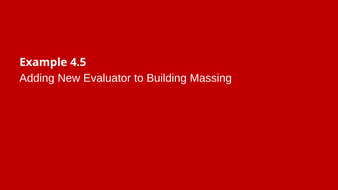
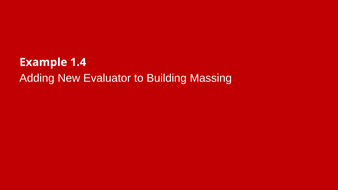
4.5: 4.5 -> 1.4 (78, 62)
